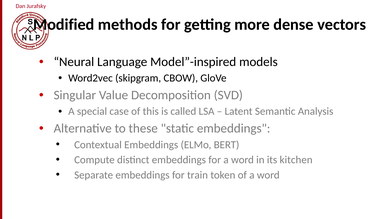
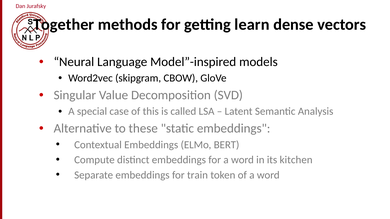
Modified: Modified -> Together (64, 24)
more: more -> learn (252, 24)
